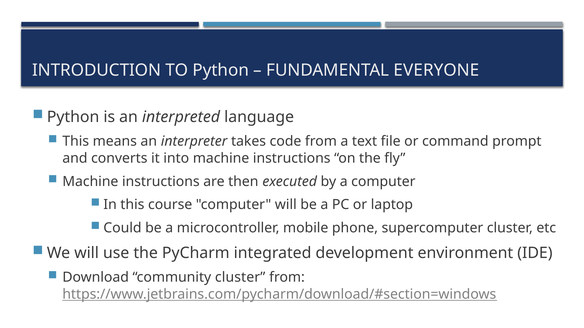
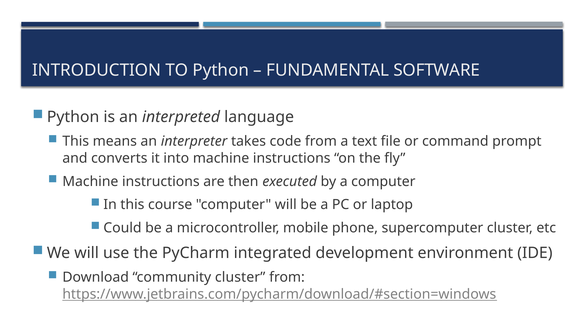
EVERYONE: EVERYONE -> SOFTWARE (437, 70)
